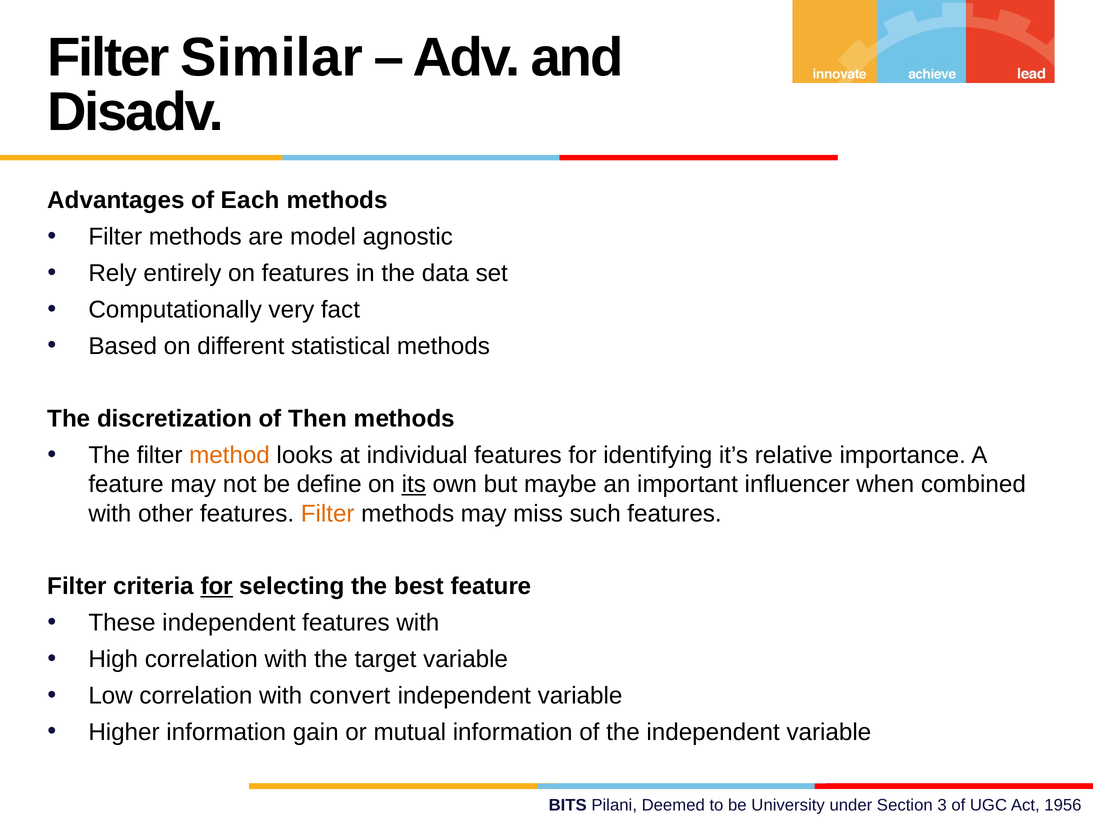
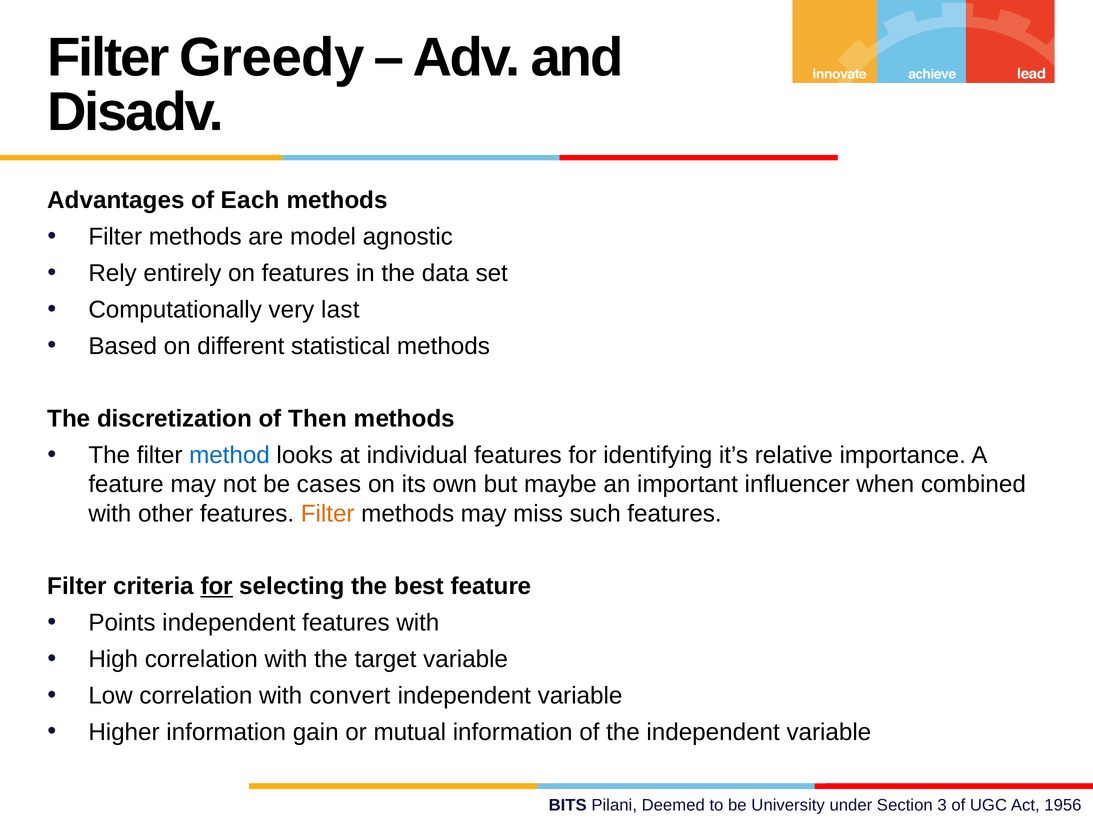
Similar: Similar -> Greedy (272, 58)
fact: fact -> last (340, 310)
method colour: orange -> blue (229, 455)
define: define -> cases (329, 484)
its underline: present -> none (414, 484)
These: These -> Points (122, 623)
